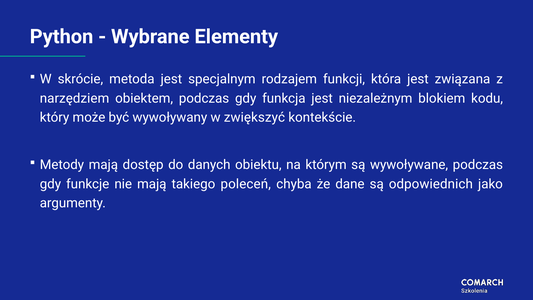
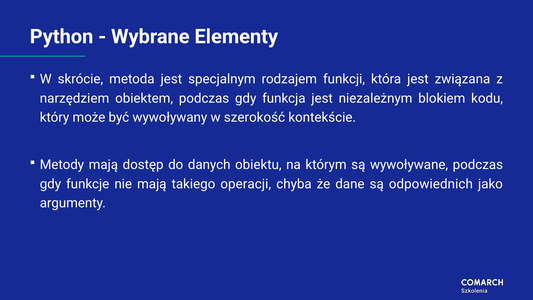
zwiększyć: zwiększyć -> szerokość (254, 117)
poleceń: poleceń -> operacji (246, 184)
